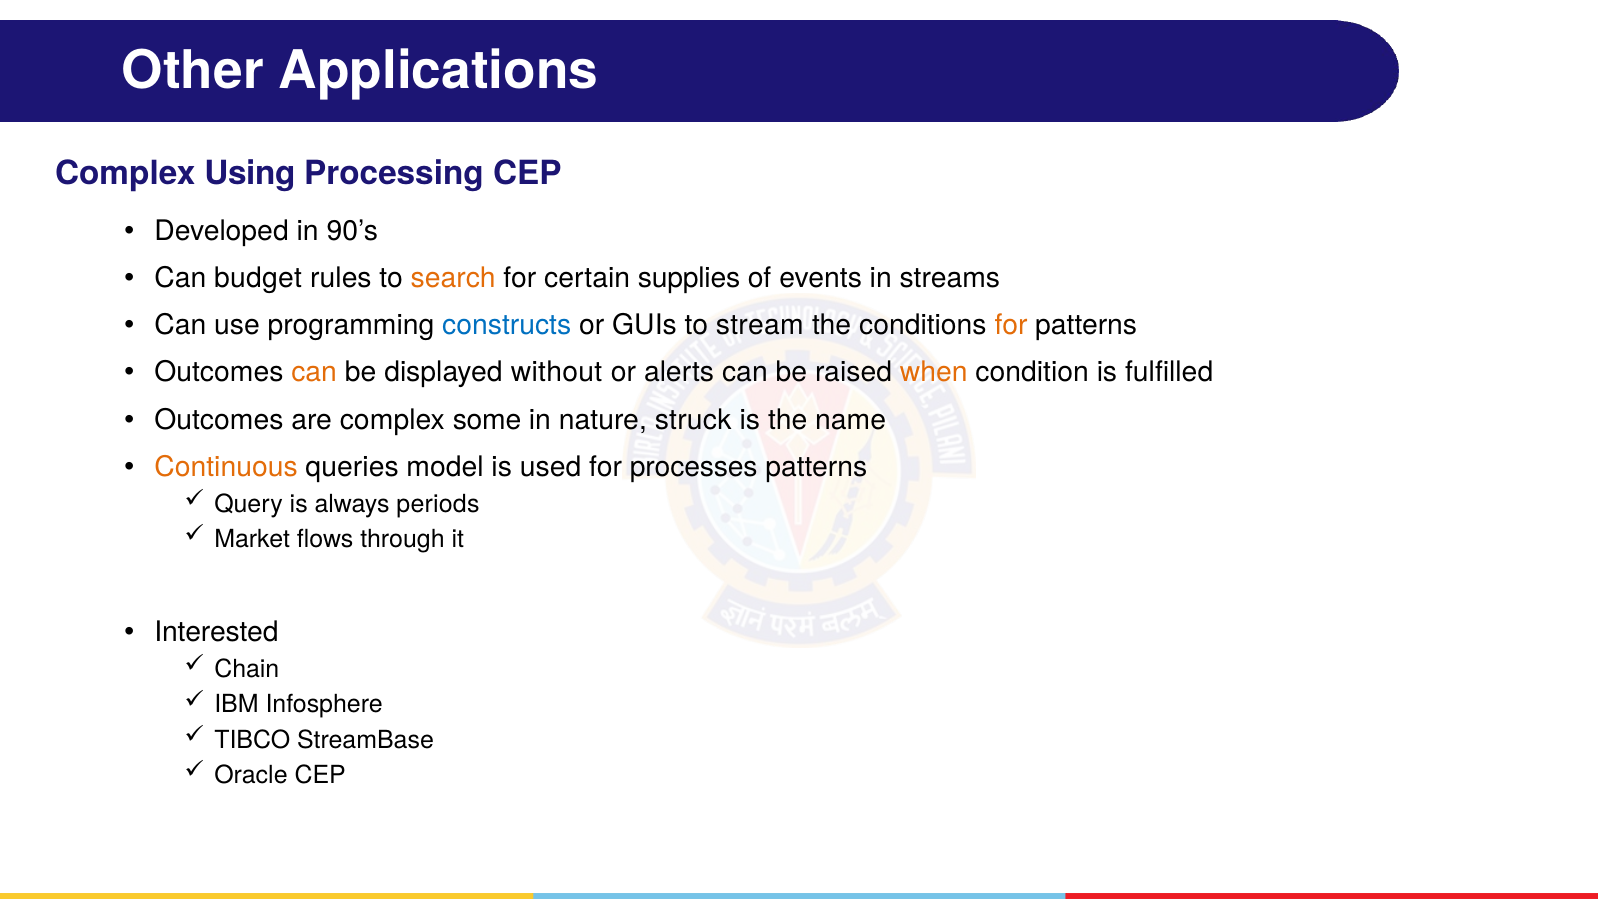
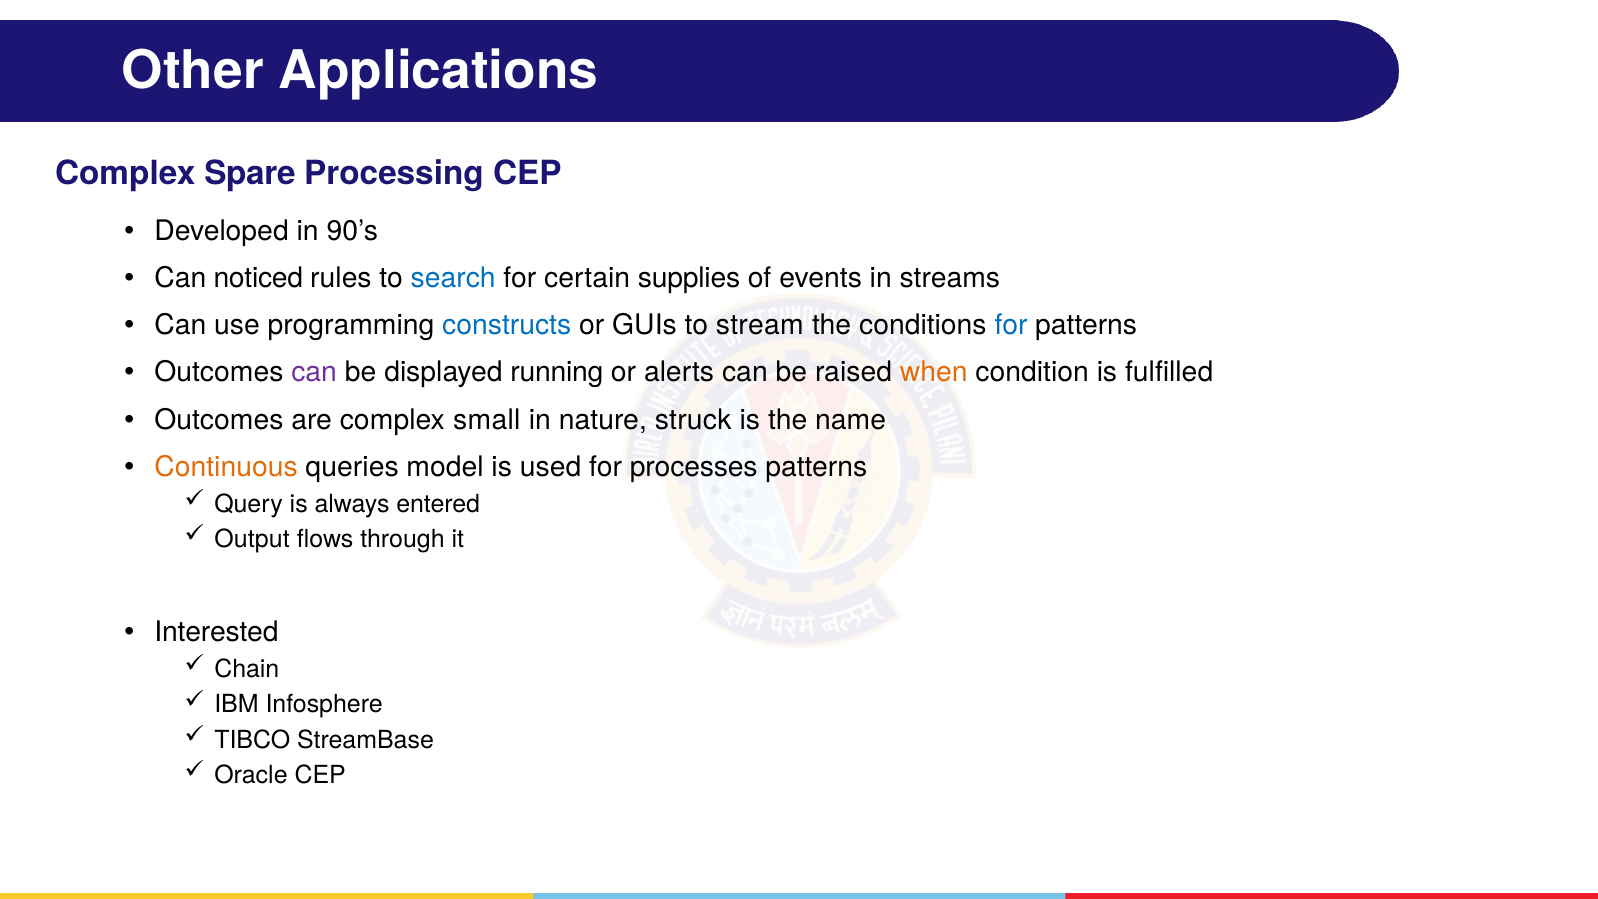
Using: Using -> Spare (250, 174)
budget: budget -> noticed (258, 278)
search colour: orange -> blue (453, 278)
for colour: orange -> blue (1011, 325)
can colour: orange -> purple (314, 373)
without: without -> running (557, 373)
some: some -> small (487, 420)
periods: periods -> entered (438, 504)
Market: Market -> Output (252, 539)
